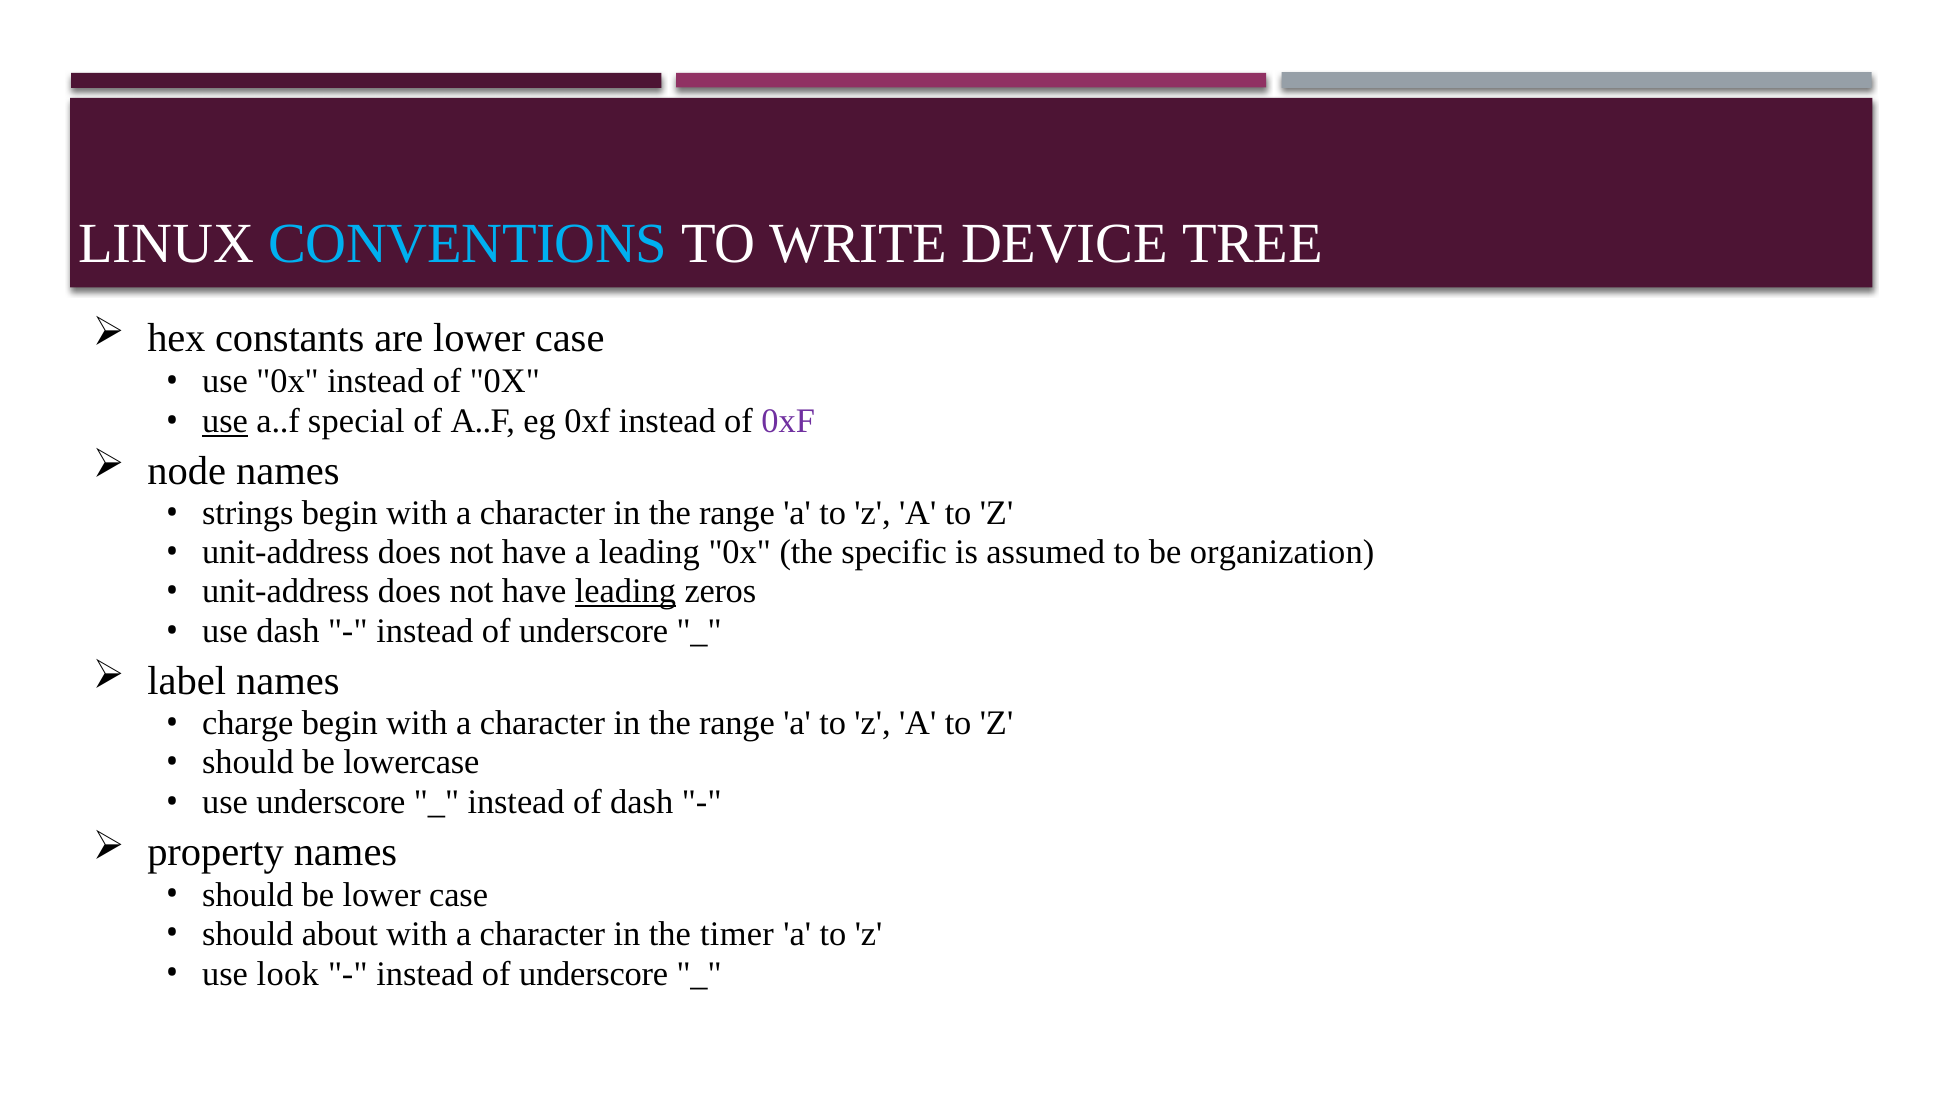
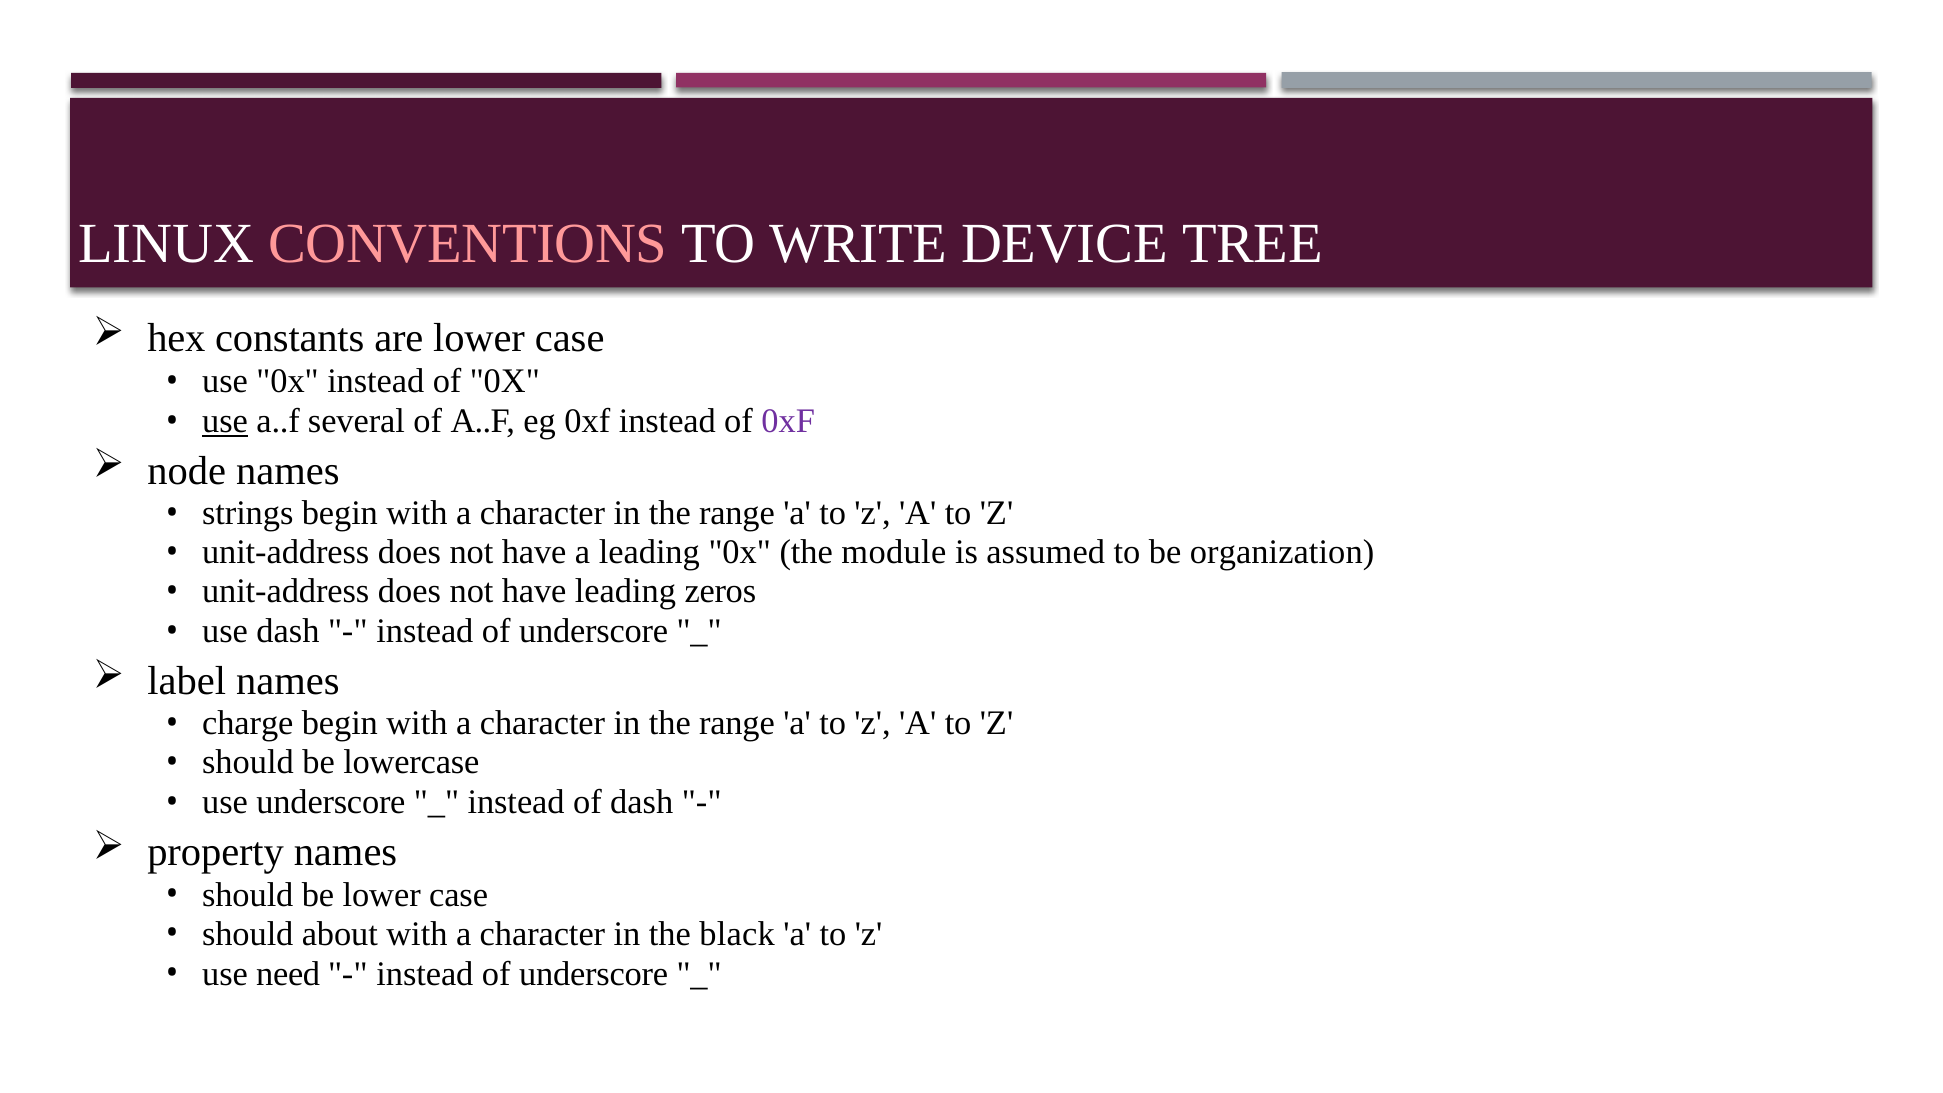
CONVENTIONS colour: light blue -> pink (468, 243)
special: special -> several (356, 421)
specific: specific -> module (894, 552)
leading underline: present -> none (625, 591)
timer: timer -> black (737, 934)
look: look -> need (288, 974)
